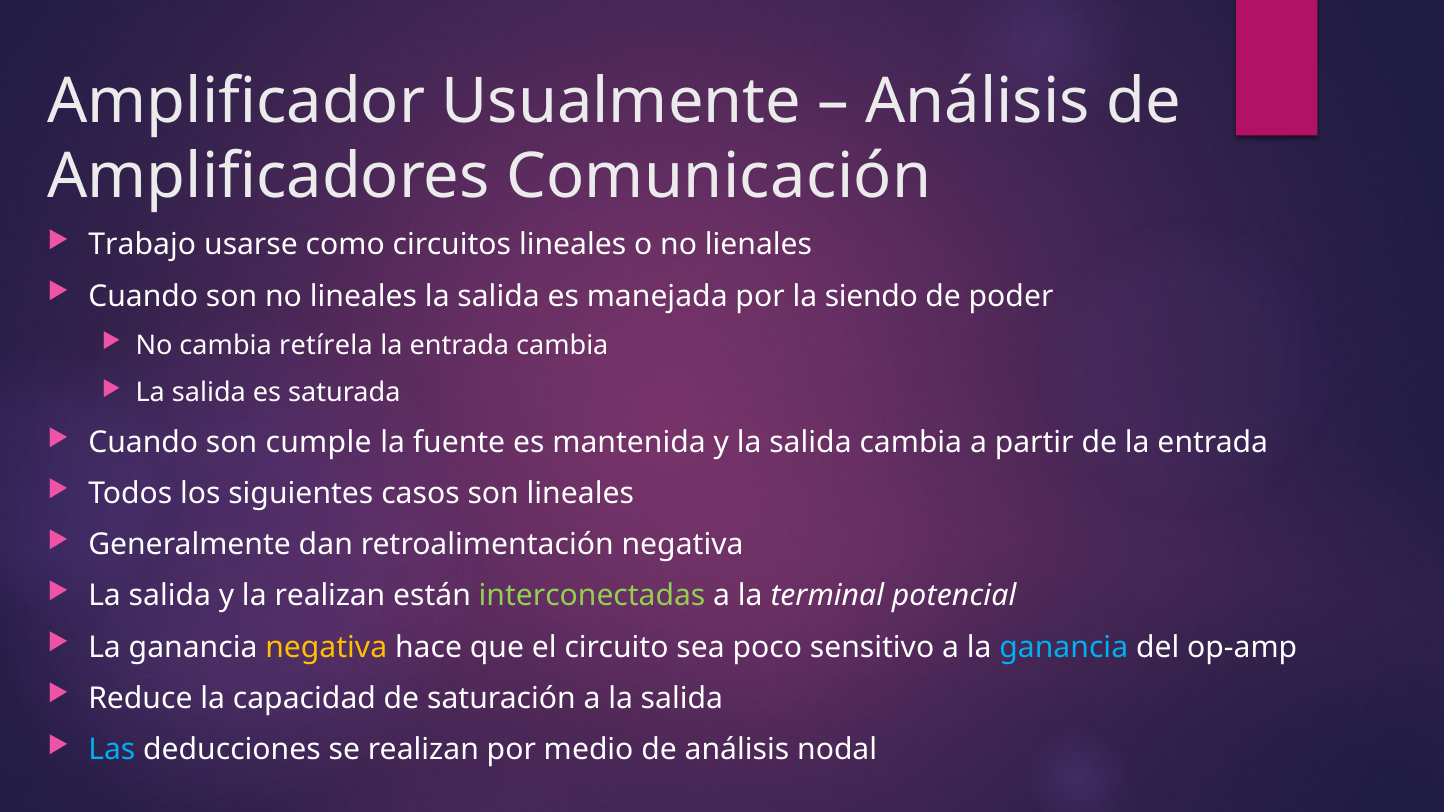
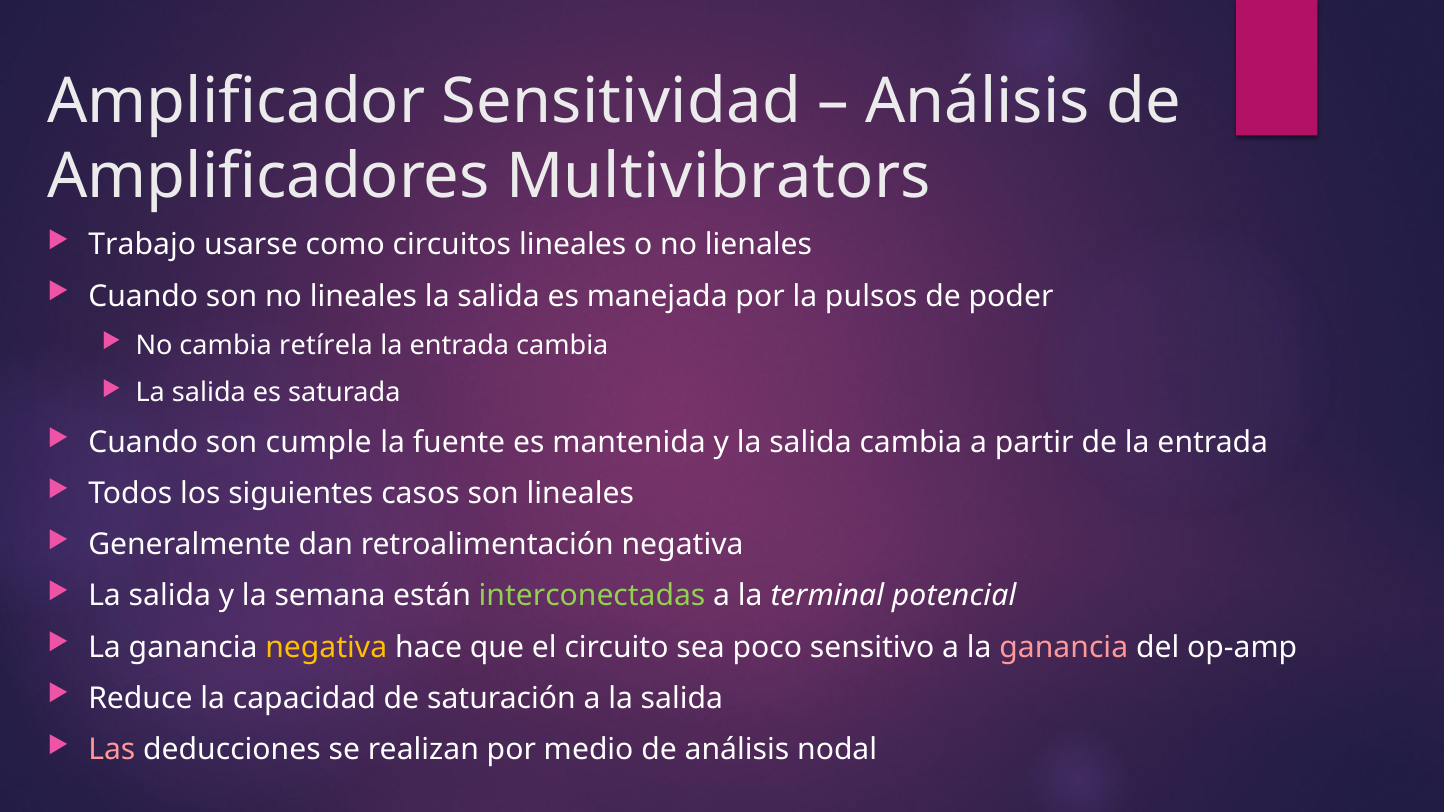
Usualmente: Usualmente -> Sensitividad (621, 101)
Comunicación: Comunicación -> Multivibrators (719, 177)
siendo: siendo -> pulsos (871, 296)
la realizan: realizan -> semana (330, 596)
ganancia colour: light blue -> pink (1064, 647)
Las colour: light blue -> pink (112, 750)
